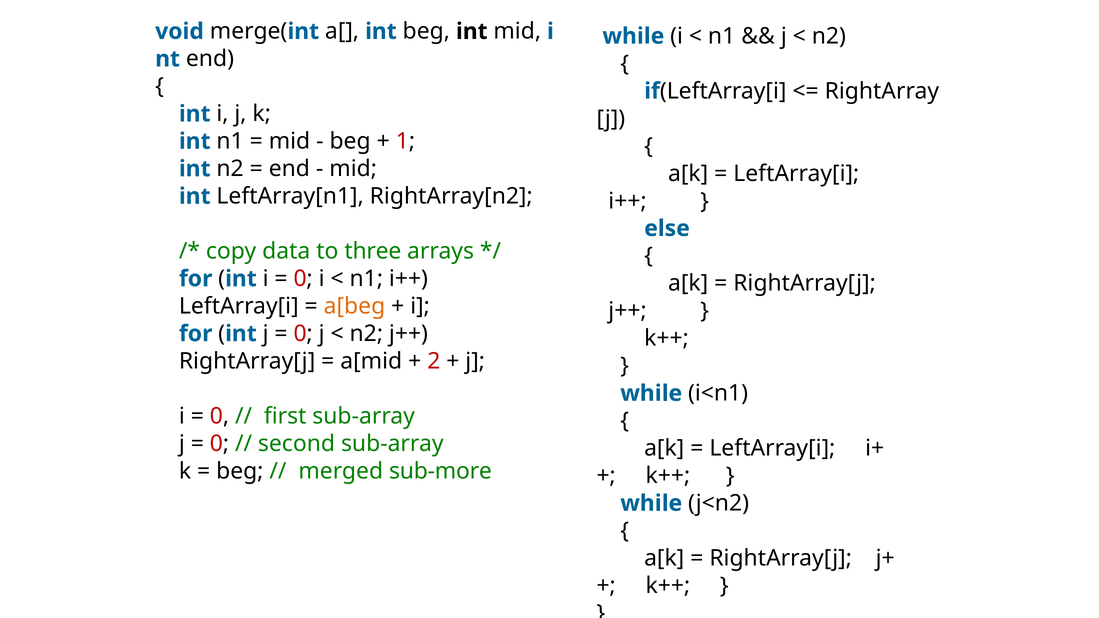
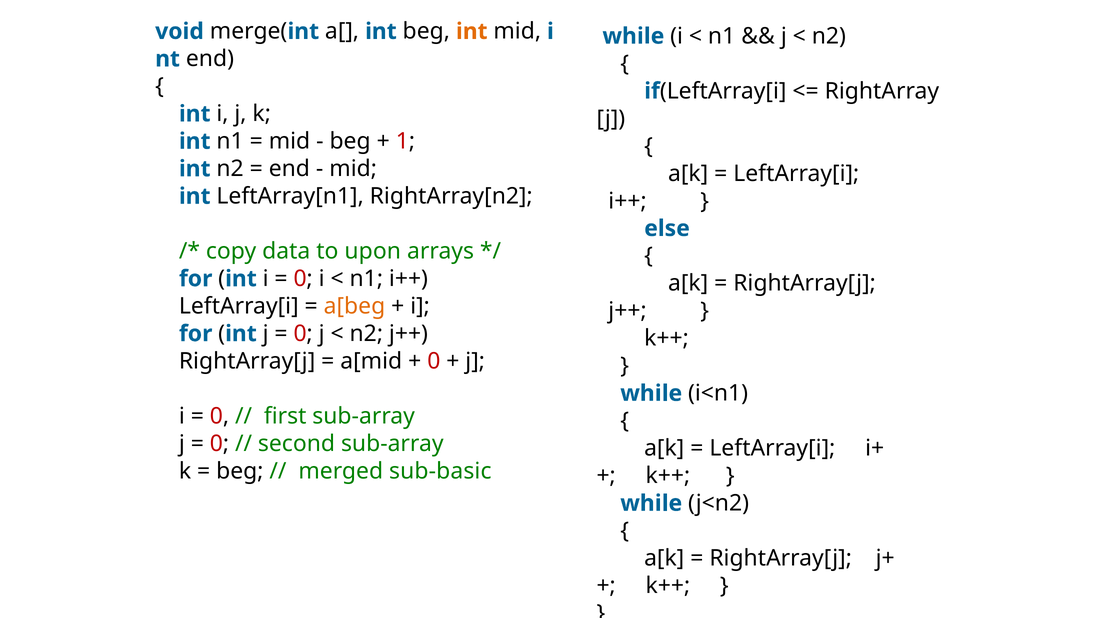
int colour: black -> orange (472, 31)
three: three -> upon (373, 251)
2: 2 -> 0 (434, 361)
sub-more: sub-more -> sub-basic (440, 471)
